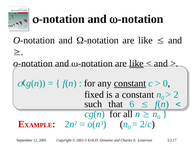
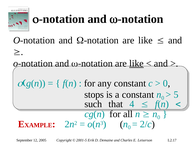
constant underline: present -> none (130, 83)
fixed: fixed -> stops (94, 94)
2: 2 -> 5 (176, 94)
6: 6 -> 4 (132, 104)
